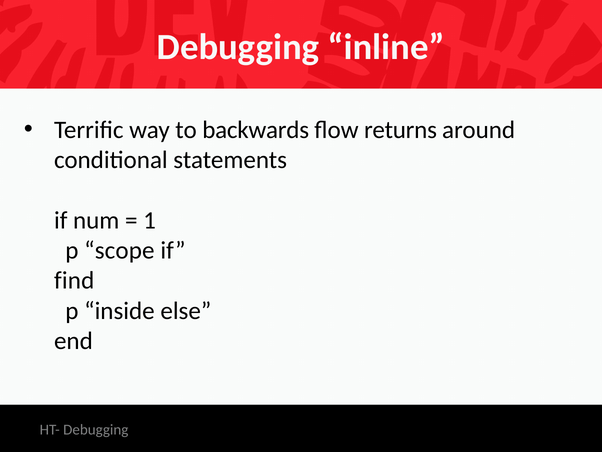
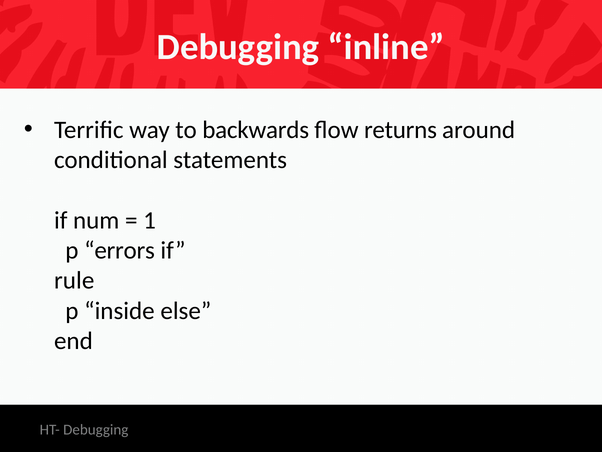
scope: scope -> errors (120, 250)
find: find -> rule (74, 280)
